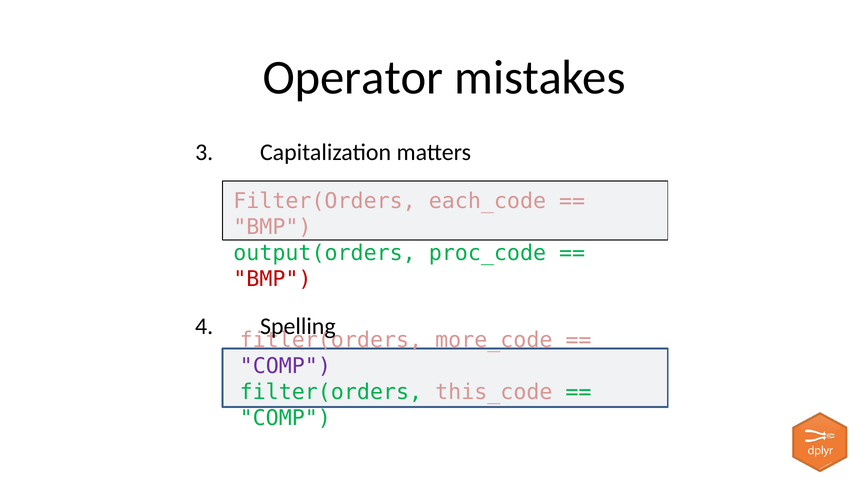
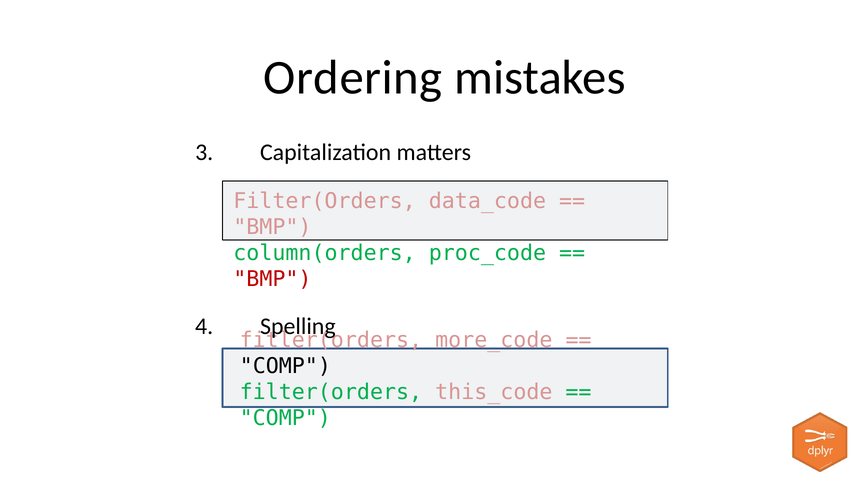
Operator: Operator -> Ordering (353, 77)
each_code: each_code -> data_code (487, 201)
output(orders: output(orders -> column(orders (325, 253)
COMP colour: purple -> black (285, 366)
